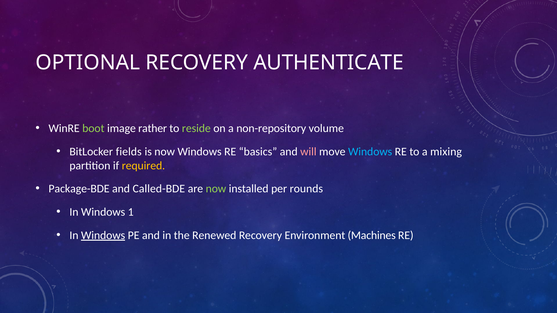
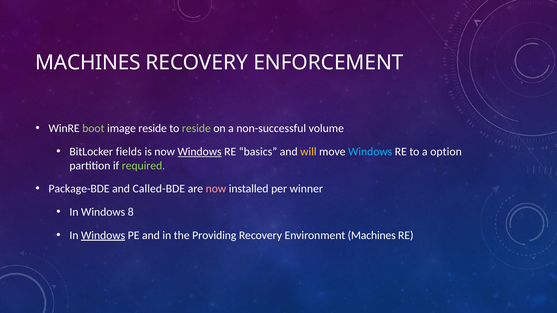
OPTIONAL: OPTIONAL -> MACHINES (88, 63)
AUTHENTICATE: AUTHENTICATE -> ENFORCEMENT (328, 63)
image rather: rather -> reside (153, 129)
non-repository: non-repository -> non-successful (271, 129)
Windows underline: none -> present (200, 152)
will colour: pink -> yellow (308, 152)
mixing: mixing -> option (446, 152)
required colour: yellow -> light green (143, 166)
now colour: light green -> pink (216, 189)
rounds: rounds -> winner (306, 189)
1: 1 -> 8 (131, 212)
Renewed: Renewed -> Providing (214, 235)
